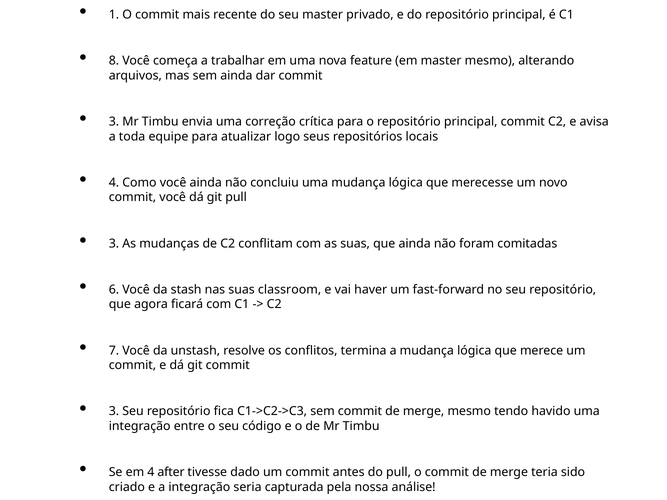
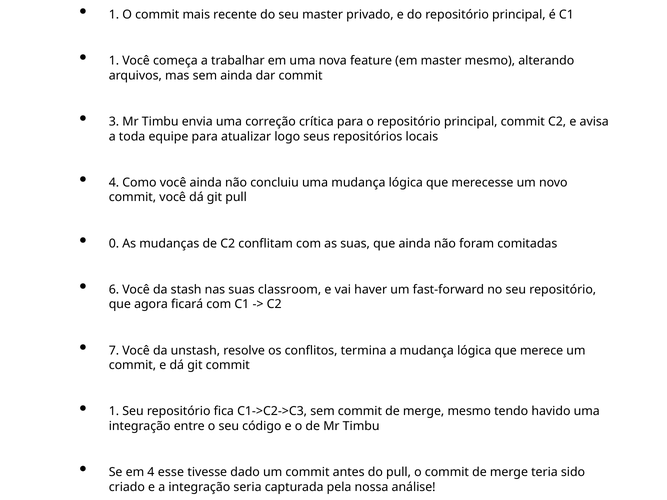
8: 8 -> 1 (114, 61)
3: 3 -> 0 (114, 244)
3: 3 -> 1 (114, 412)
after: after -> esse (171, 473)
